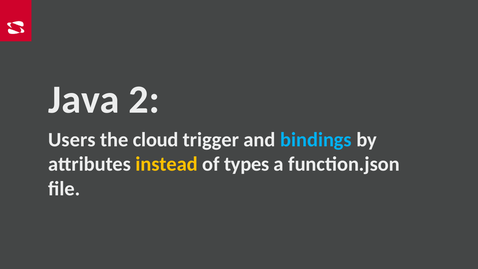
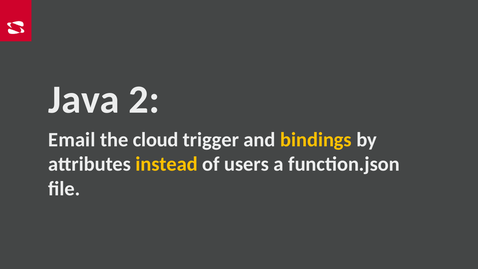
Users: Users -> Email (72, 140)
bindings colour: light blue -> yellow (316, 140)
types: types -> users (247, 164)
